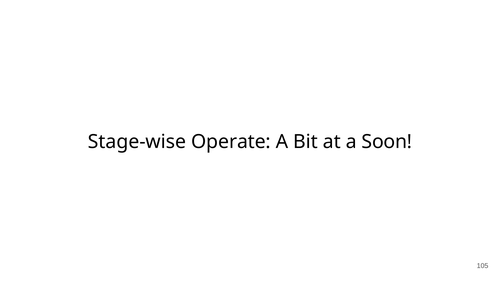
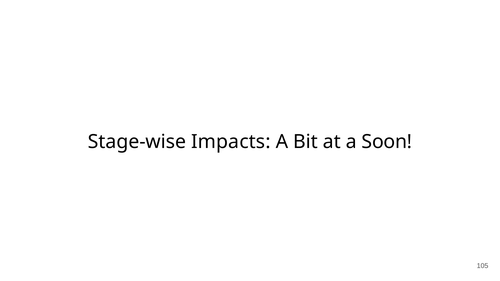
Operate: Operate -> Impacts (231, 142)
